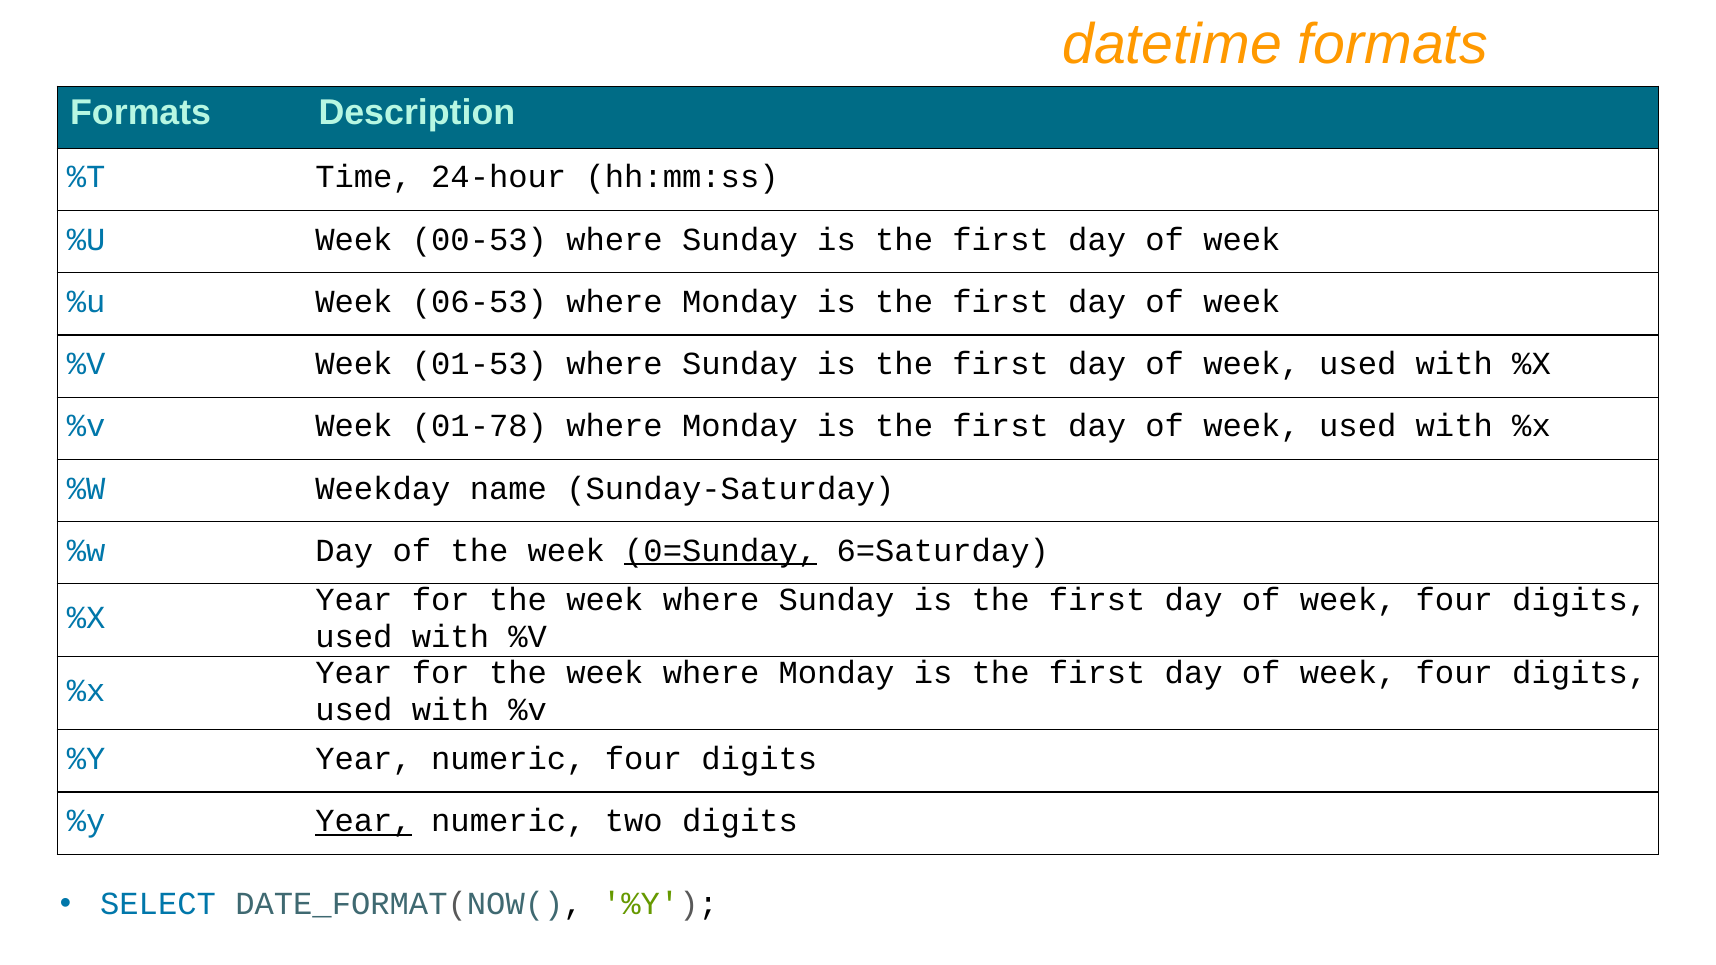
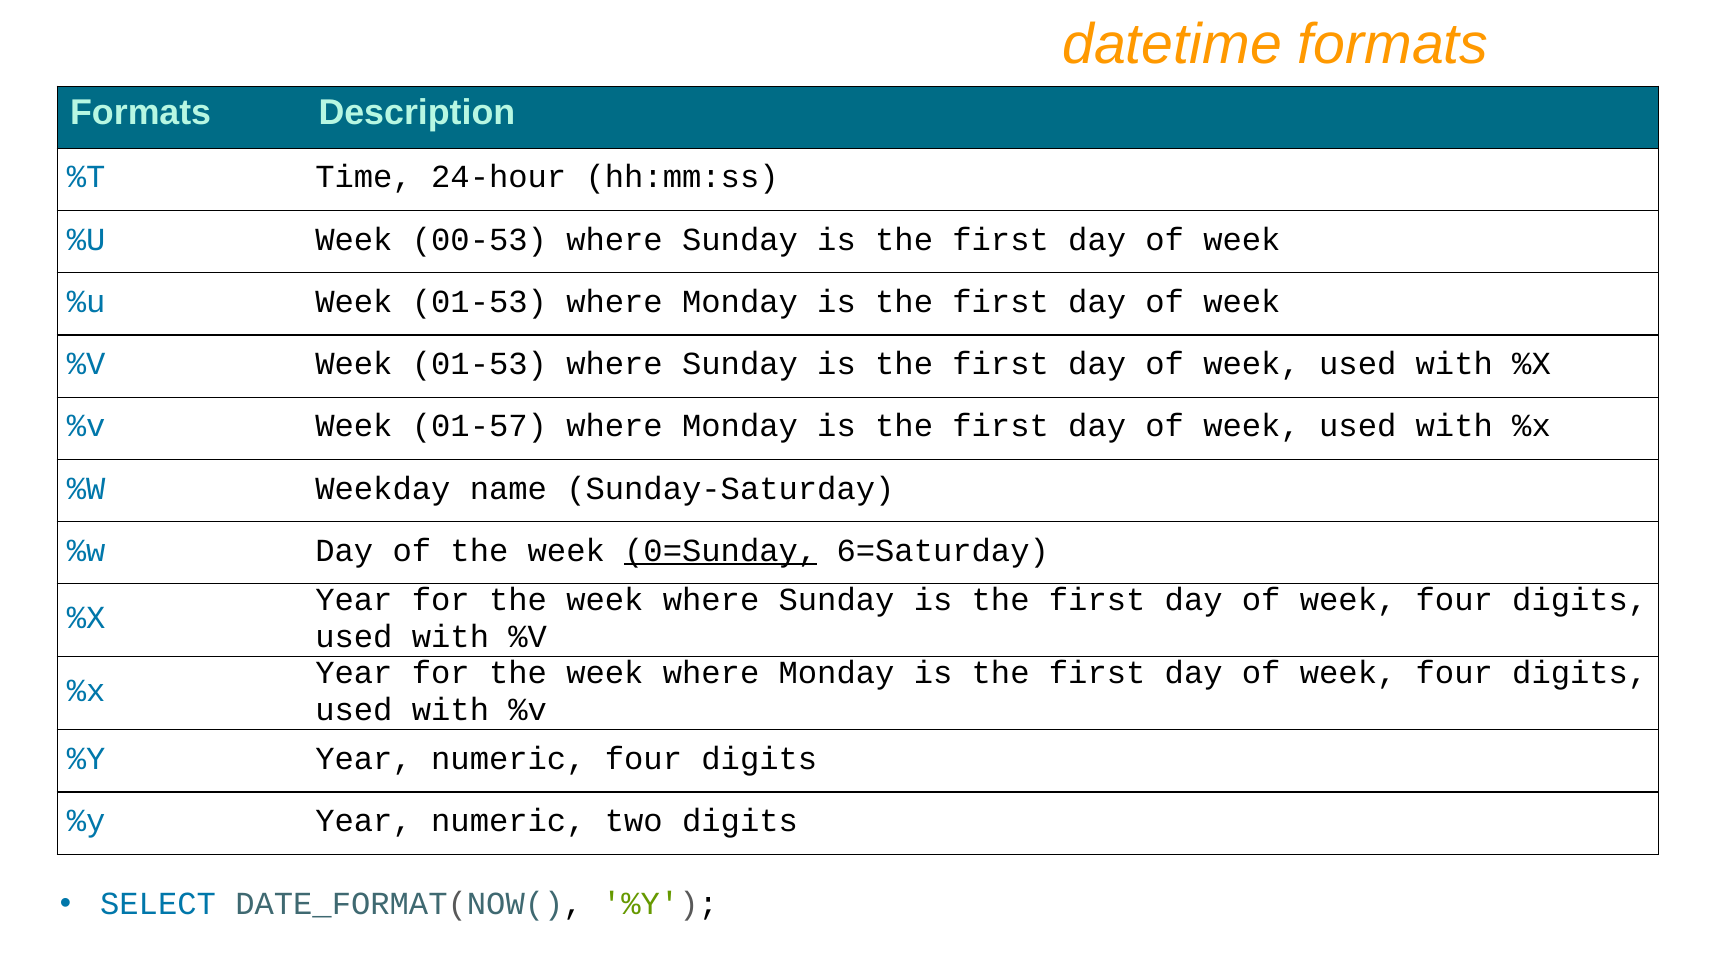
%u Week 06-53: 06-53 -> 01-53 (479, 302)
01-78: 01-78 -> 01-57 (479, 426)
Year underline: present -> none (364, 821)
